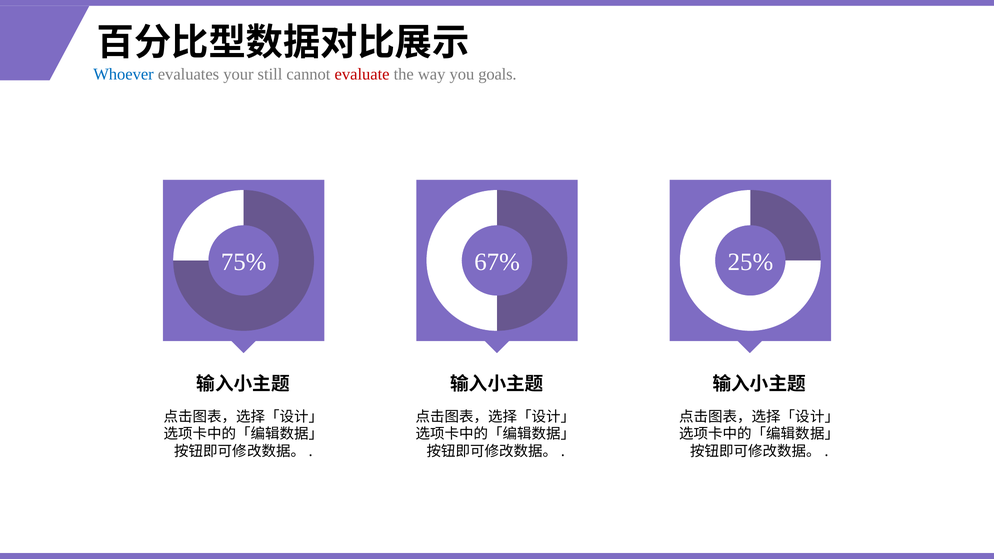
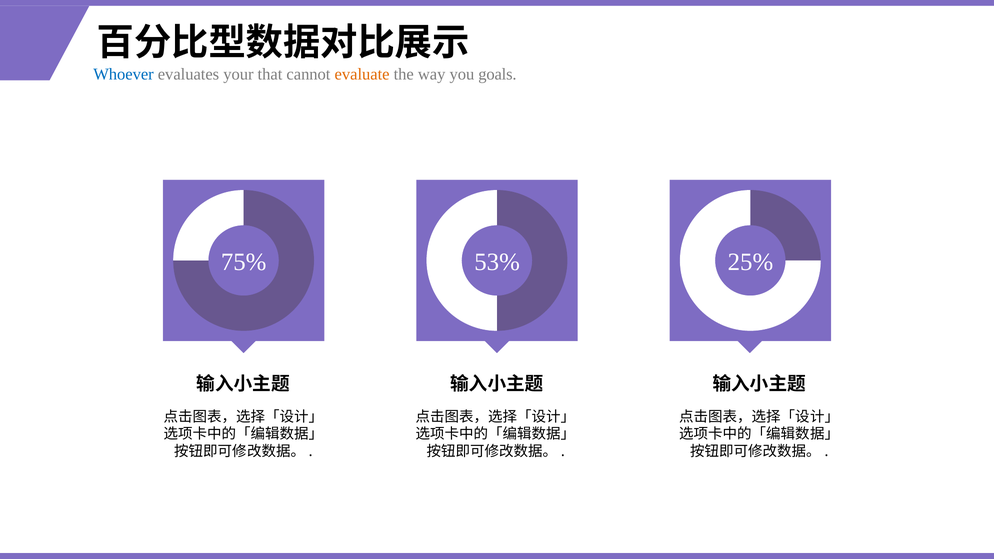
still: still -> that (270, 74)
evaluate colour: red -> orange (362, 74)
67%: 67% -> 53% (497, 262)
